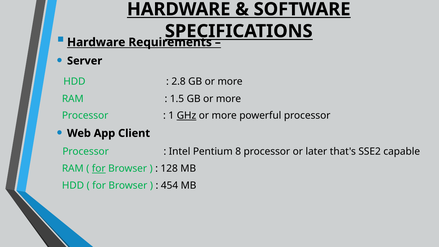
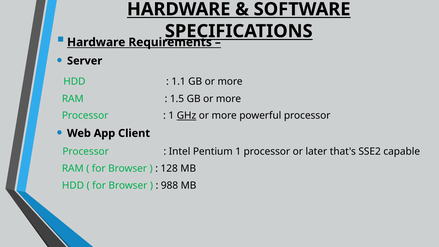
2.8: 2.8 -> 1.1 (179, 81)
Pentium 8: 8 -> 1 (238, 152)
for underline: present -> none (99, 169)
454: 454 -> 988 (169, 185)
